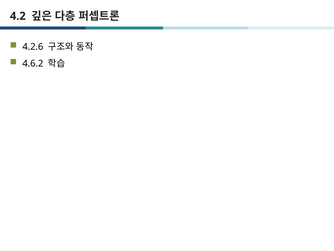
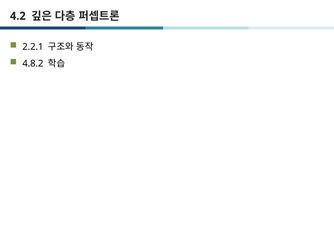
4.2.6: 4.2.6 -> 2.2.1 (33, 47)
4.6.2: 4.6.2 -> 4.8.2 (33, 63)
